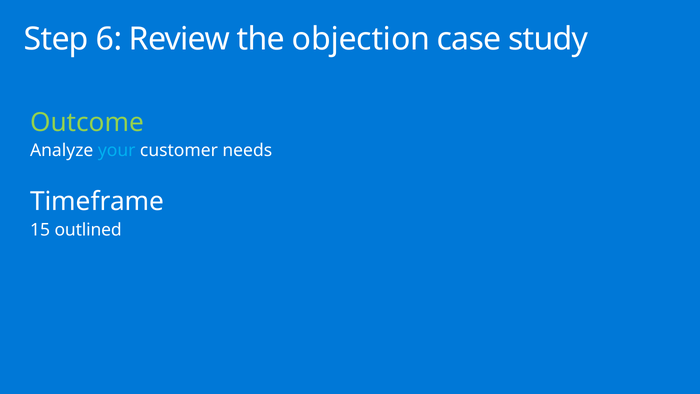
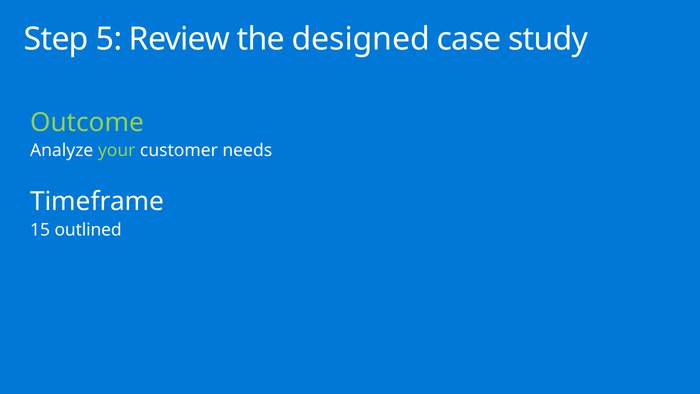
6: 6 -> 5 (109, 39)
objection: objection -> designed (361, 39)
your colour: light blue -> light green (117, 150)
